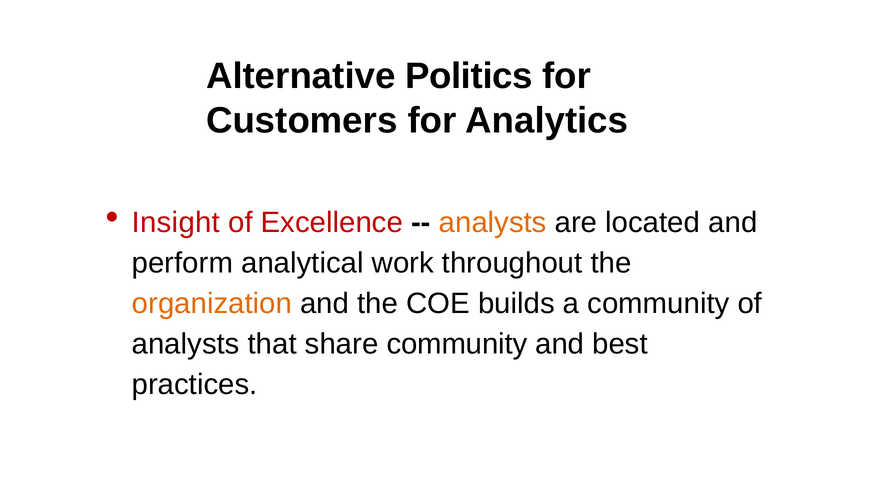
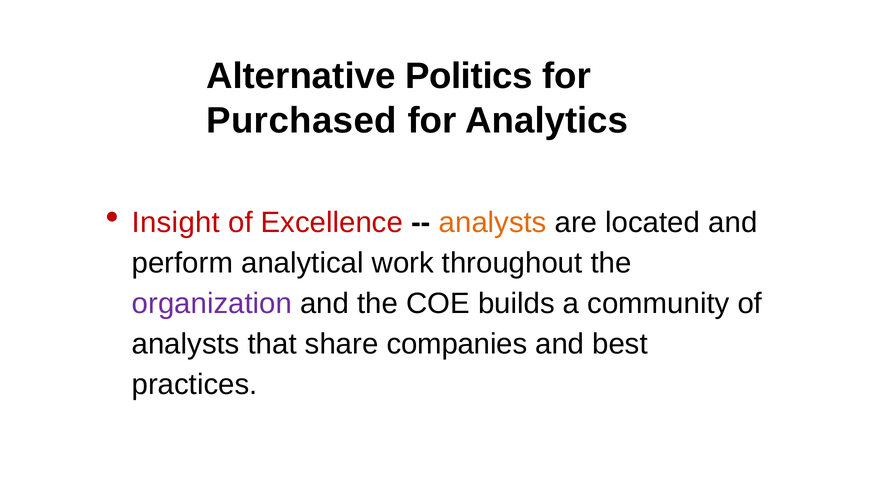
Customers: Customers -> Purchased (302, 120)
organization colour: orange -> purple (212, 303)
share community: community -> companies (457, 344)
